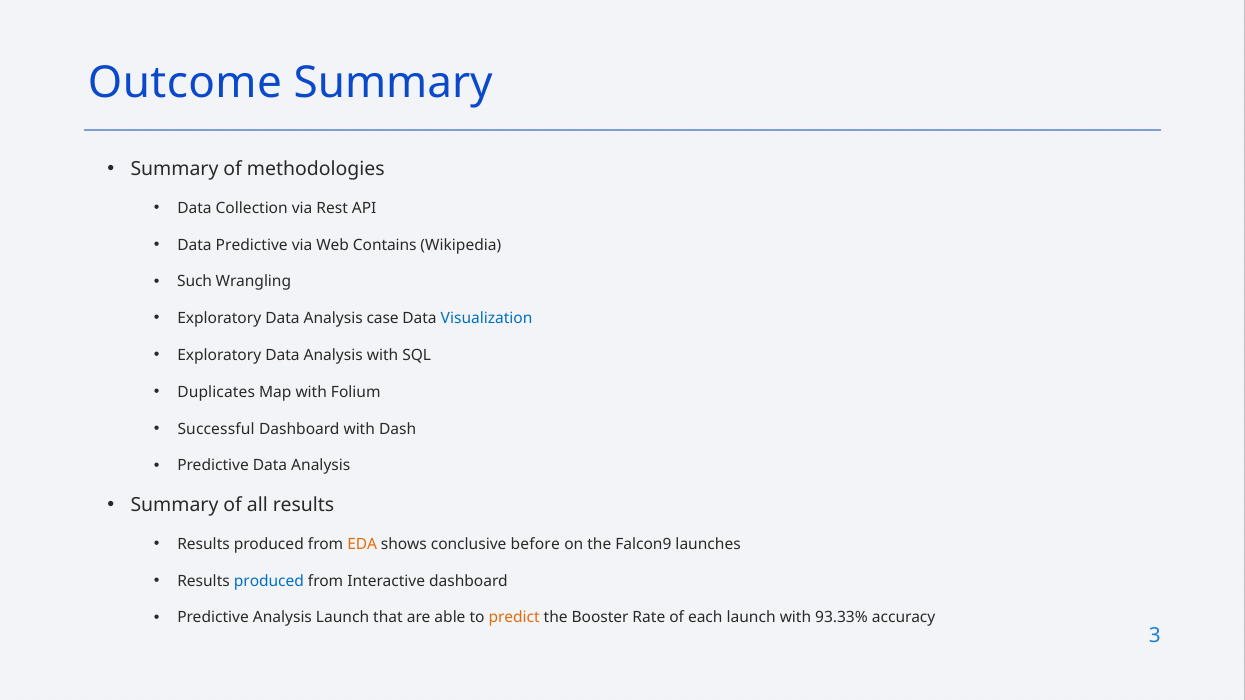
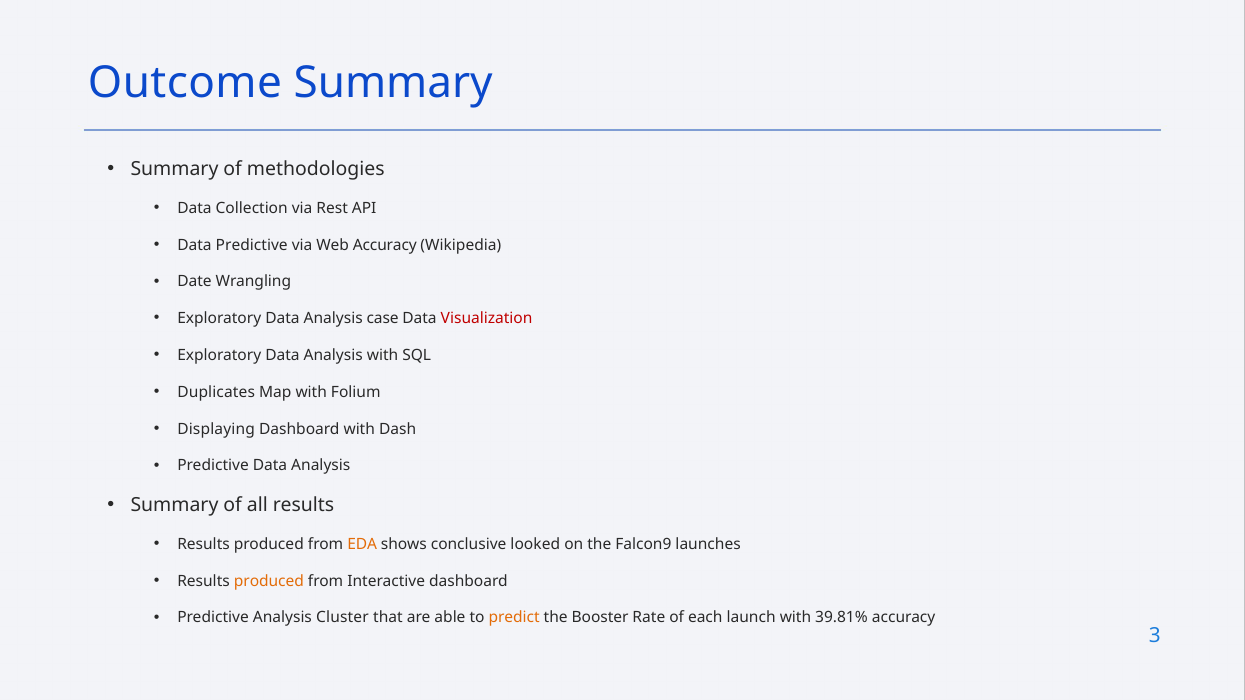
Web Contains: Contains -> Accuracy (385, 245)
Such: Such -> Date (195, 282)
Visualization colour: blue -> red (487, 319)
Successful: Successful -> Displaying (216, 429)
before: before -> looked (535, 544)
produced colour: blue -> orange (269, 581)
Analysis Launch: Launch -> Cluster (342, 618)
93.33%: 93.33% -> 39.81% (841, 618)
